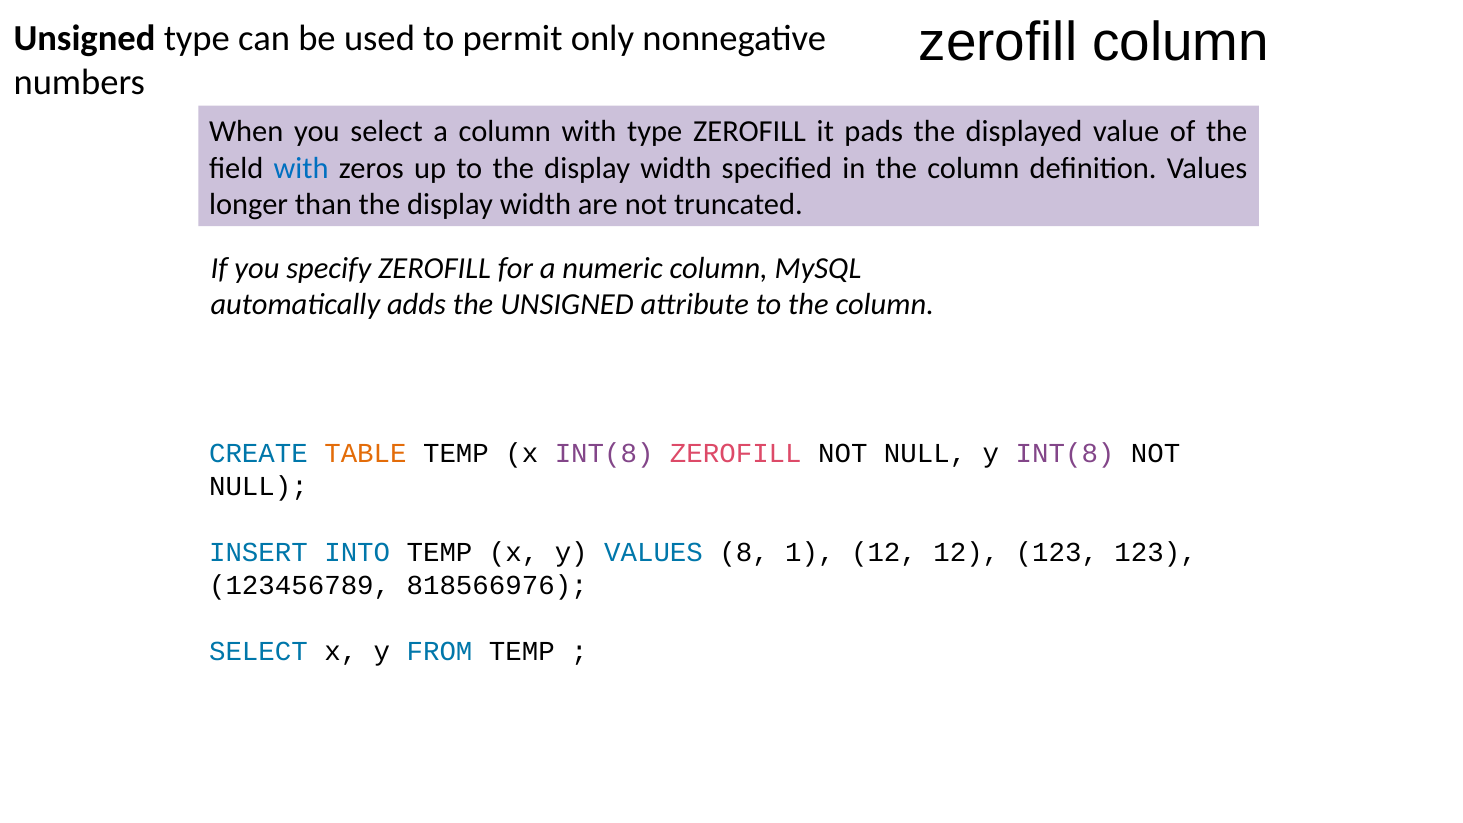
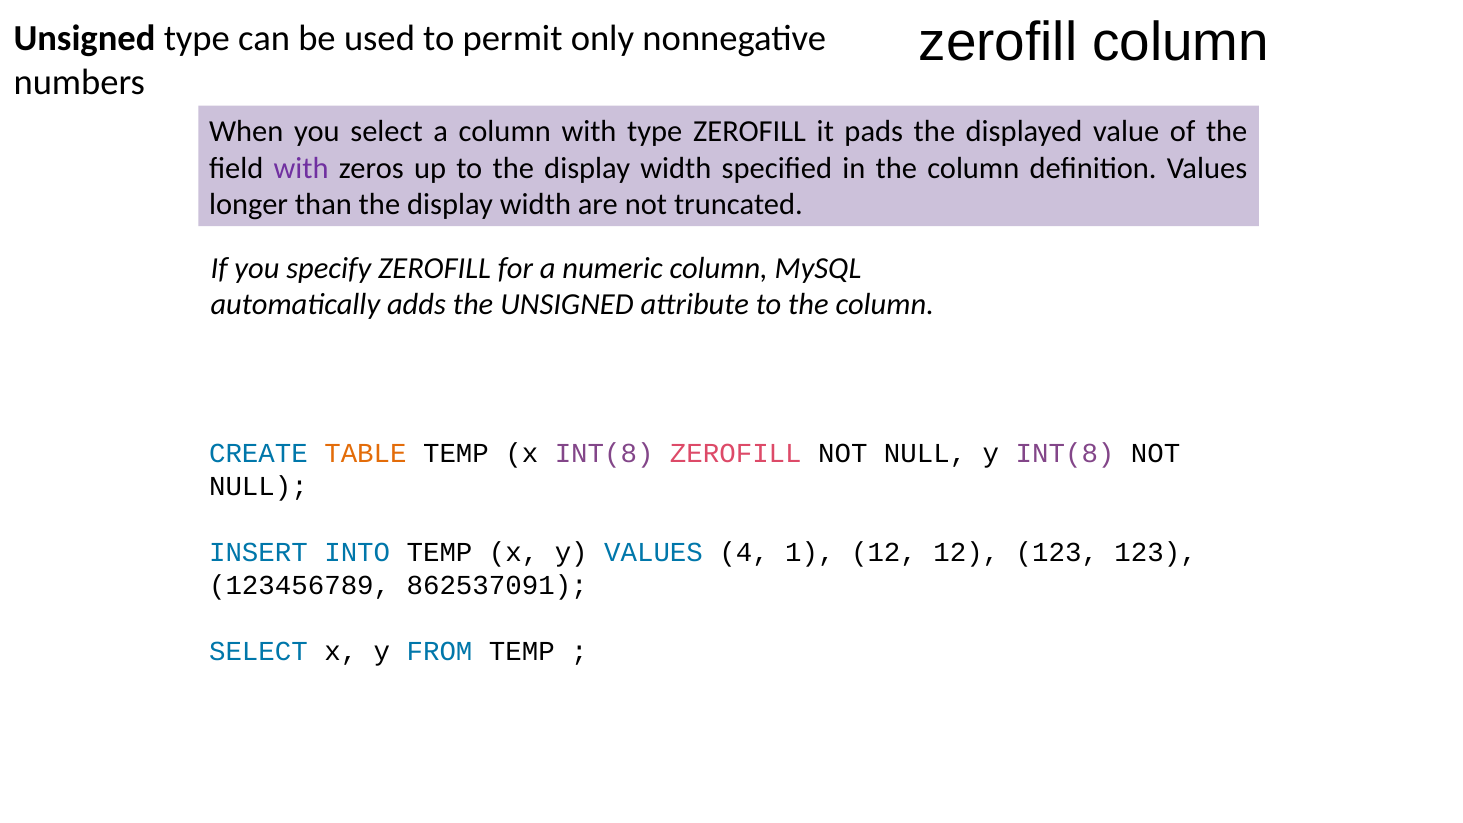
with colour: blue -> purple (301, 168)
8: 8 -> 4 (744, 552)
818566976: 818566976 -> 862537091 (497, 585)
